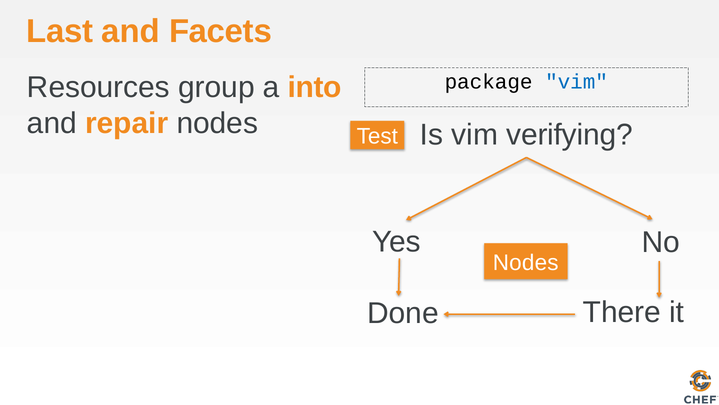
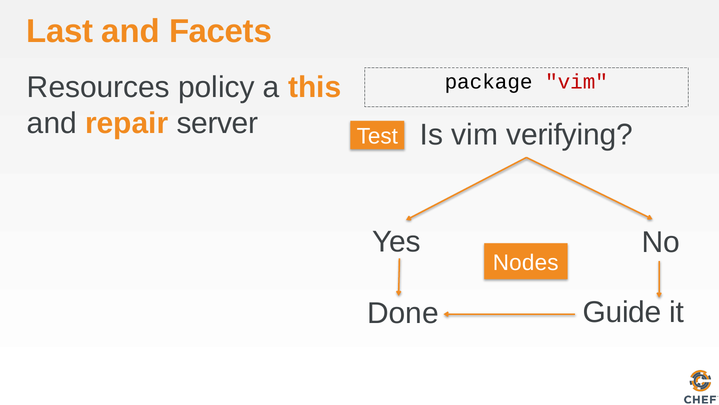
group: group -> policy (216, 87)
into: into -> this (315, 87)
vim colour: blue -> red (577, 81)
repair nodes: nodes -> server (217, 123)
There: There -> Guide (622, 312)
